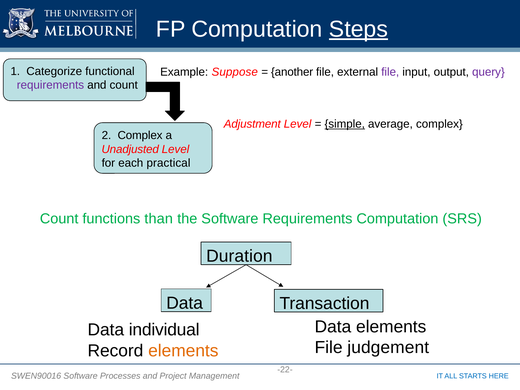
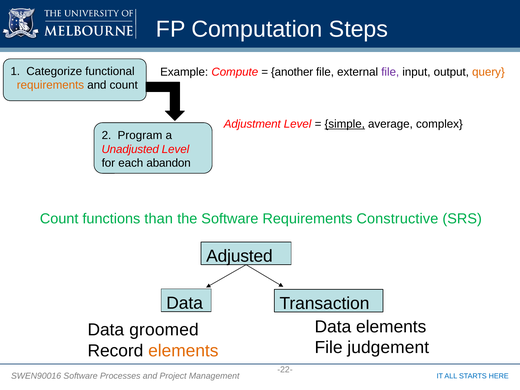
Steps underline: present -> none (359, 29)
Suppose: Suppose -> Compute (235, 72)
query colour: purple -> orange (488, 72)
requirements colour: purple -> orange (50, 85)
2 Complex: Complex -> Program (140, 135)
practical: practical -> abandon (169, 163)
Requirements Computation: Computation -> Constructive (397, 219)
Duration: Duration -> Adjusted (239, 256)
individual: individual -> groomed (164, 330)
